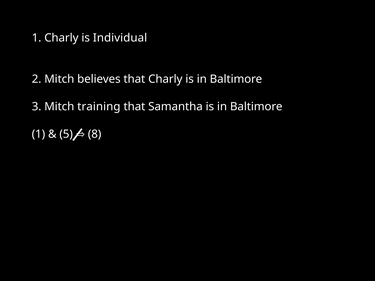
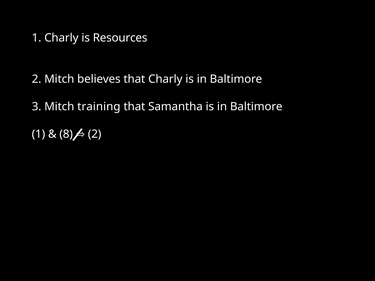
Individual: Individual -> Resources (120, 38)
5: 5 -> 8 (66, 134)
8: 8 -> 2 (95, 134)
